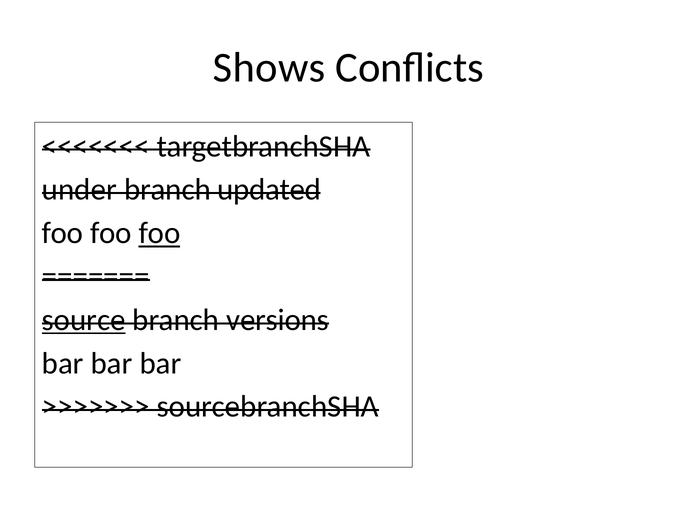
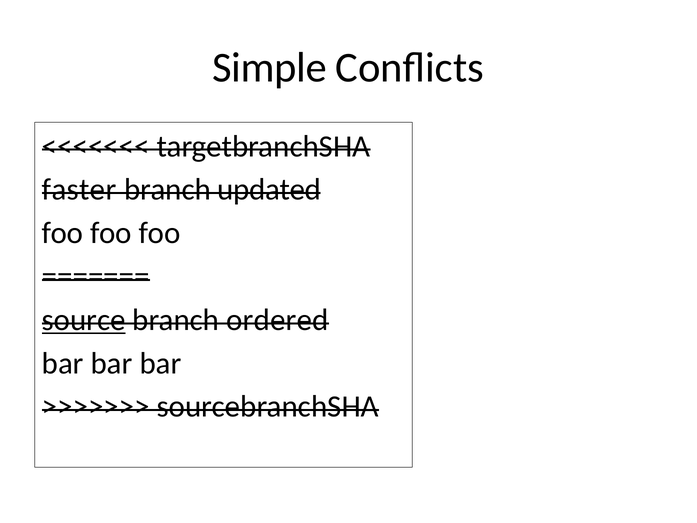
Shows: Shows -> Simple (270, 67)
under: under -> faster (79, 190)
foo underline: present -> none (160, 233)
versions: versions -> ordered (277, 320)
